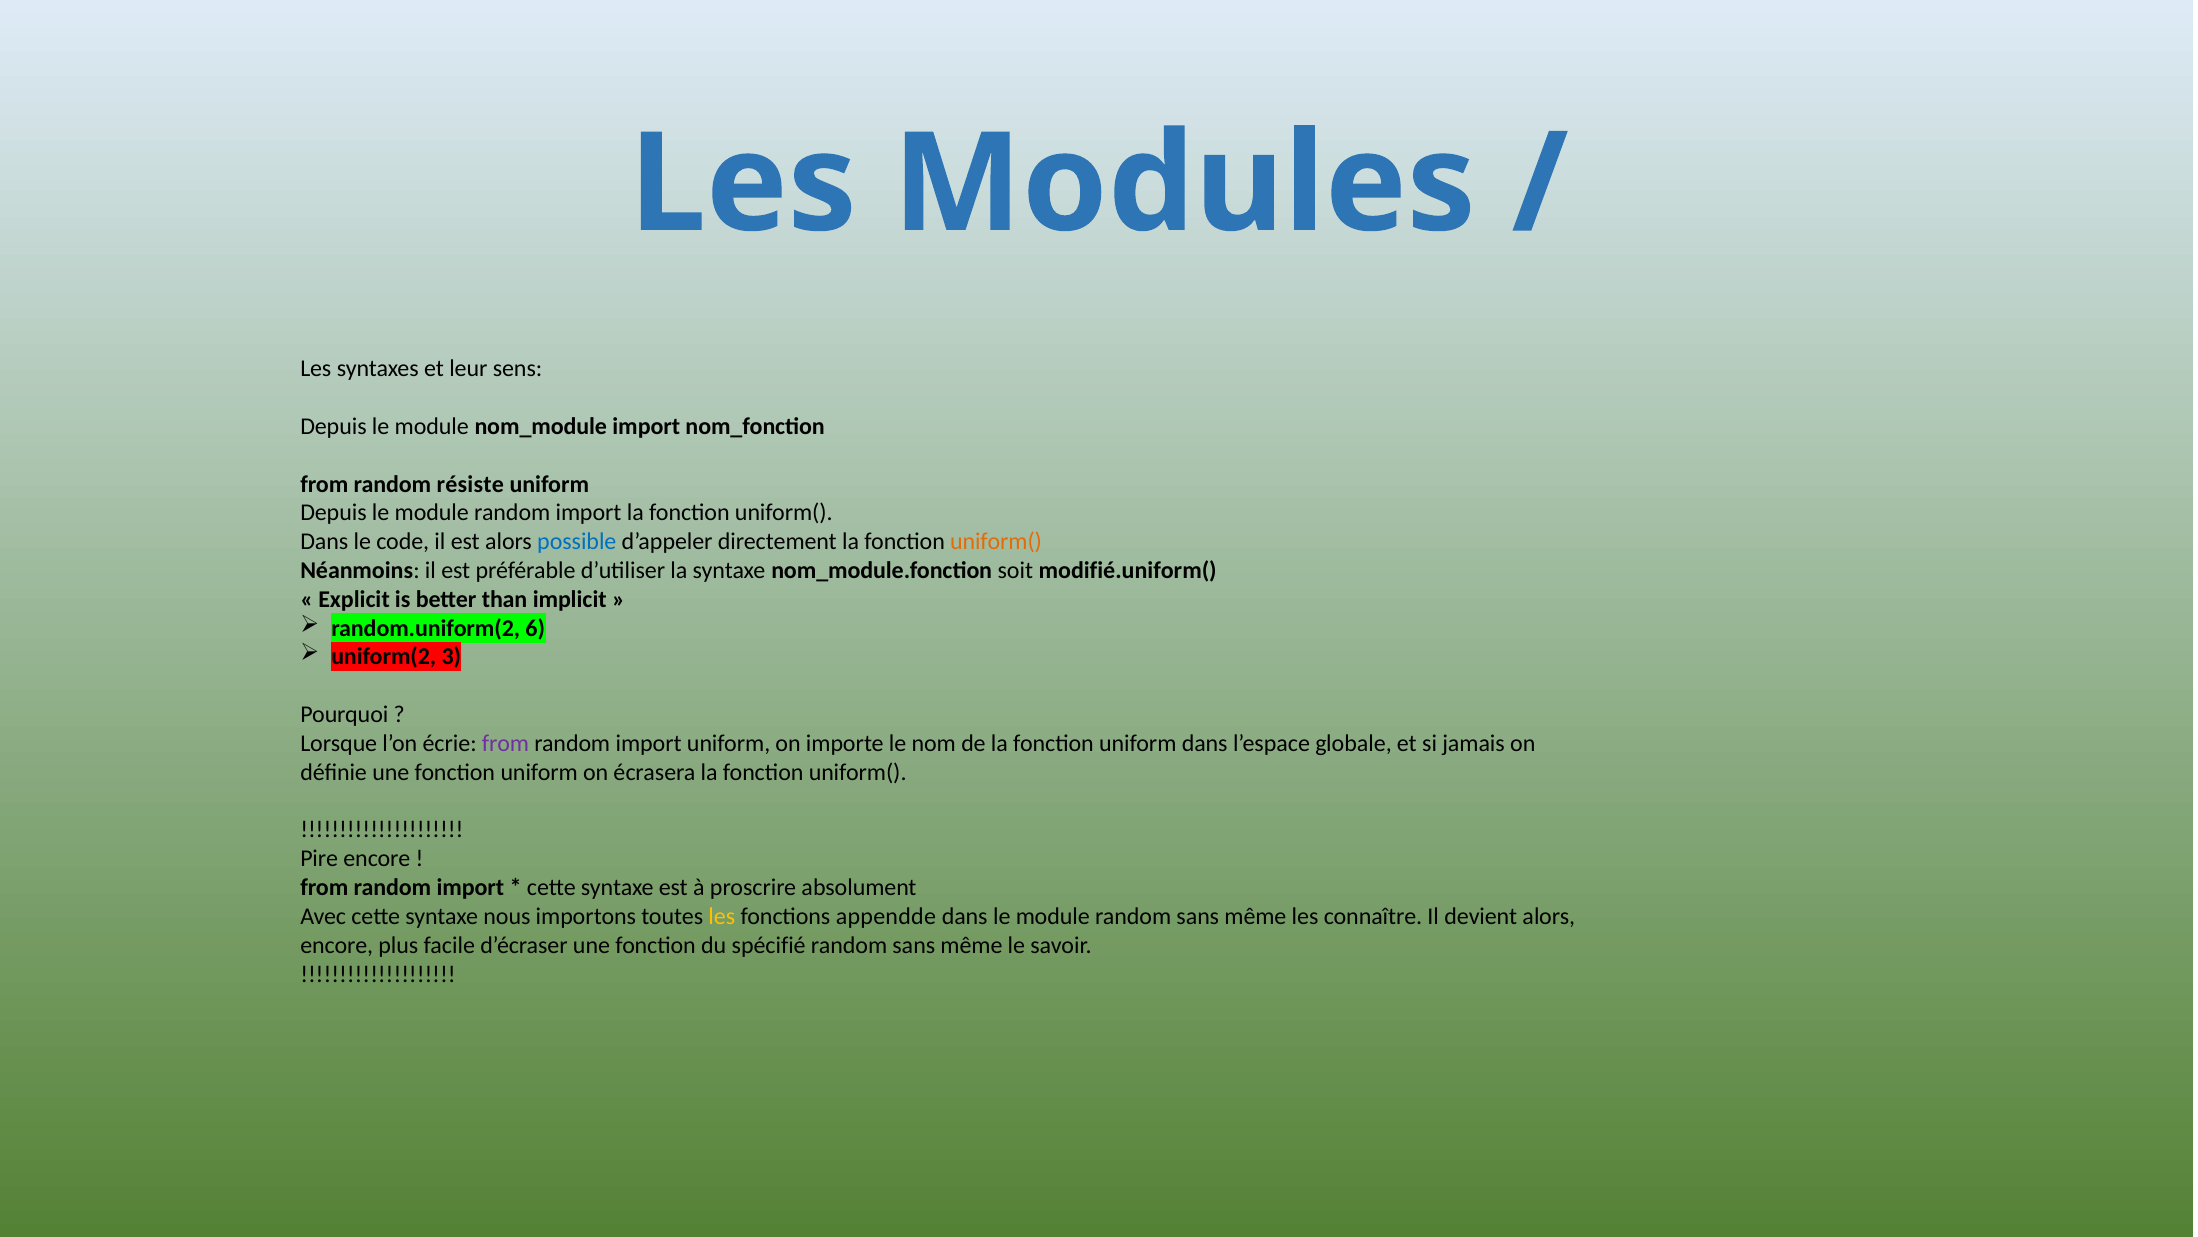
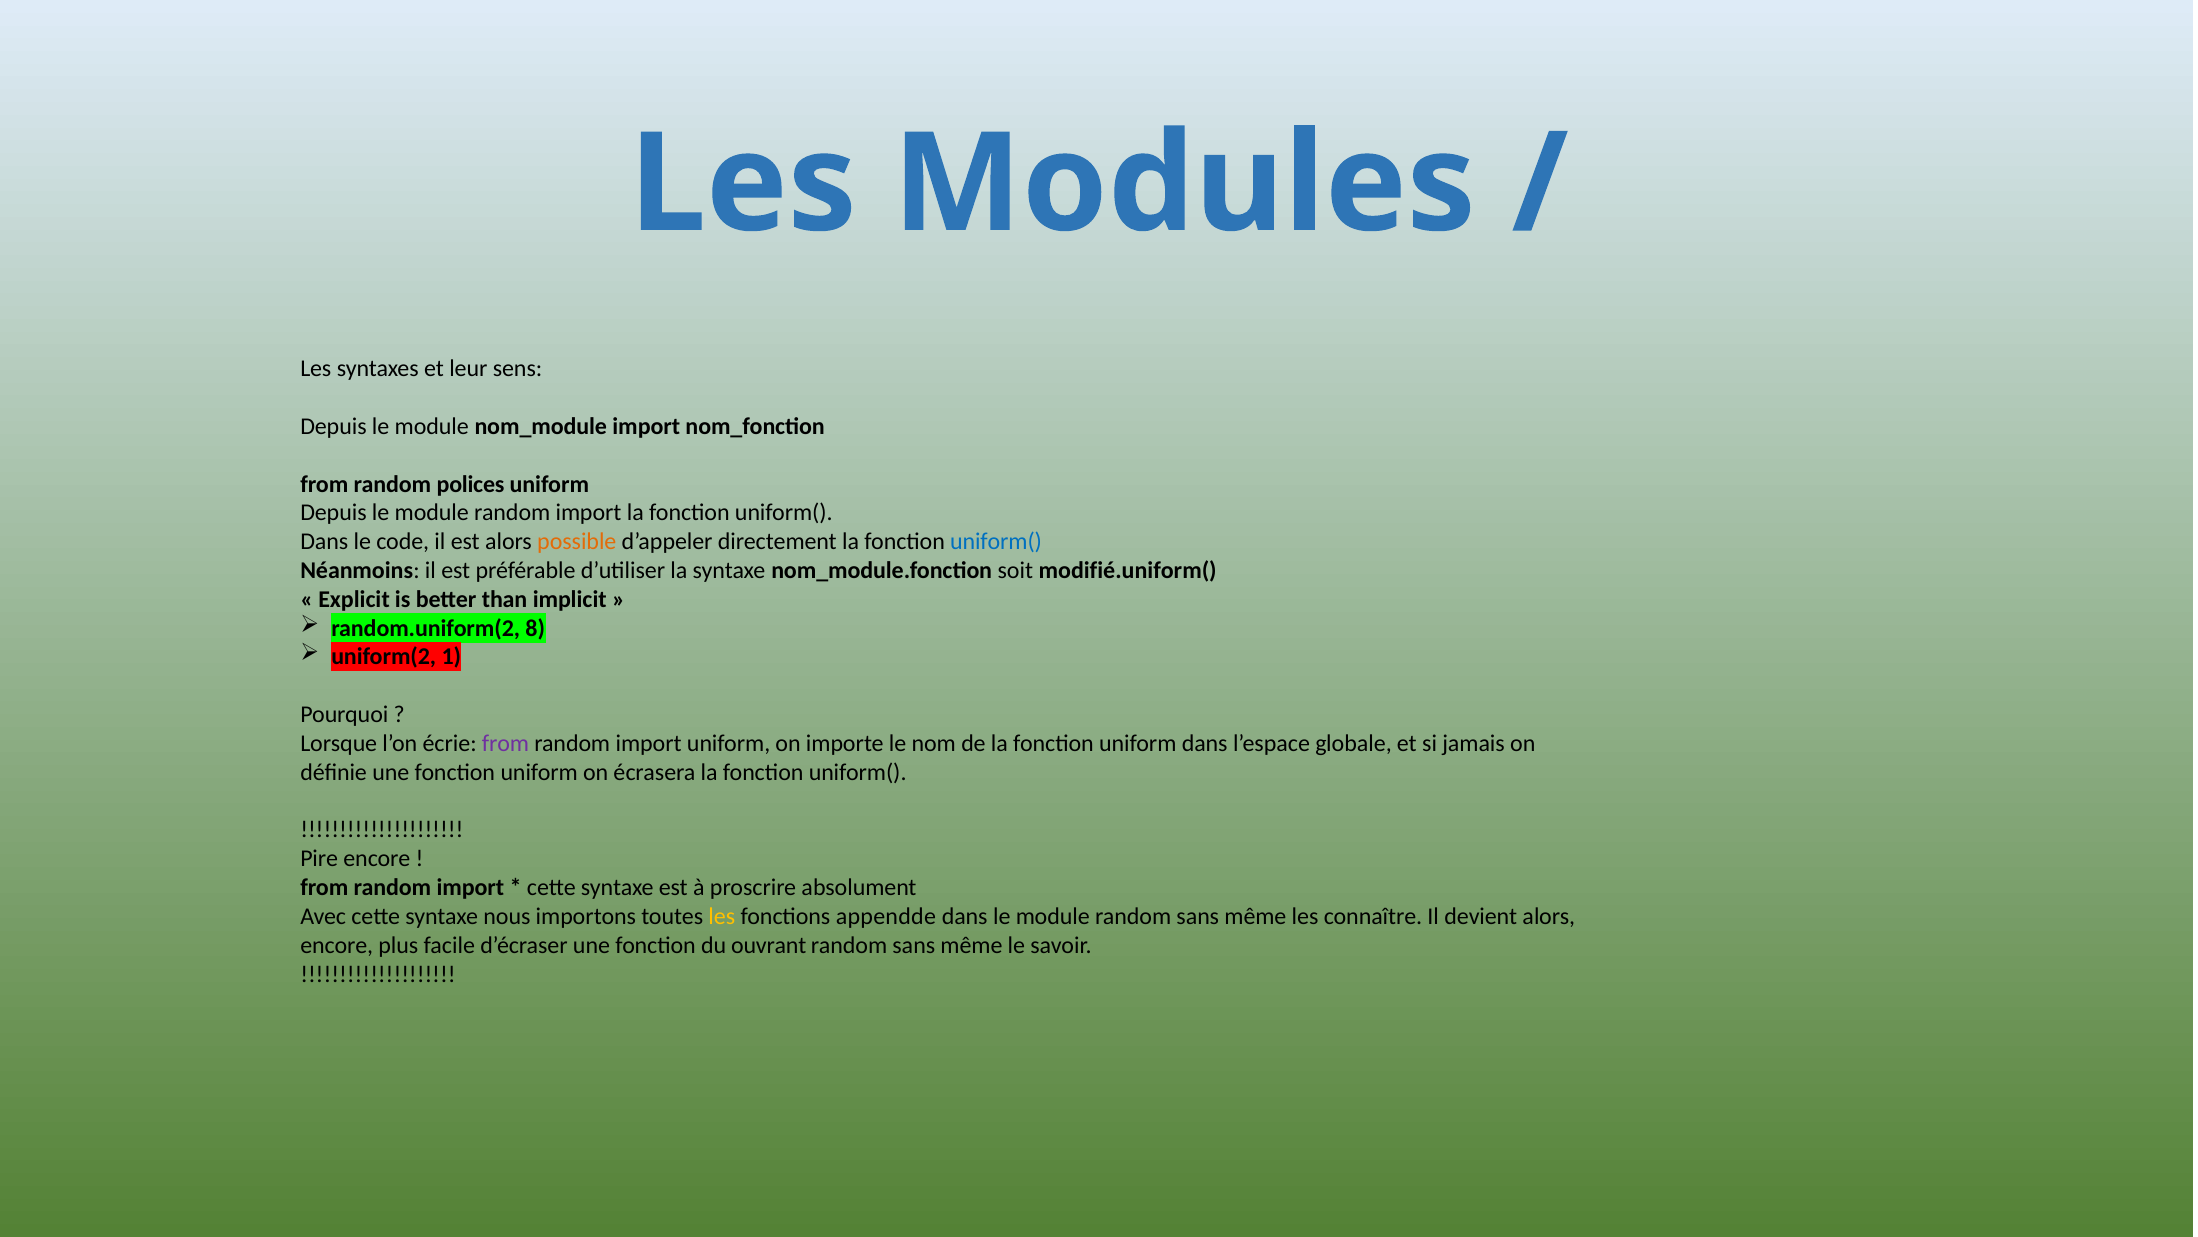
résiste: résiste -> polices (471, 484)
possible colour: blue -> orange (577, 541)
uniform( colour: orange -> blue (996, 541)
6: 6 -> 8 (535, 628)
3: 3 -> 1 (451, 657)
spécifié: spécifié -> ouvrant (769, 945)
